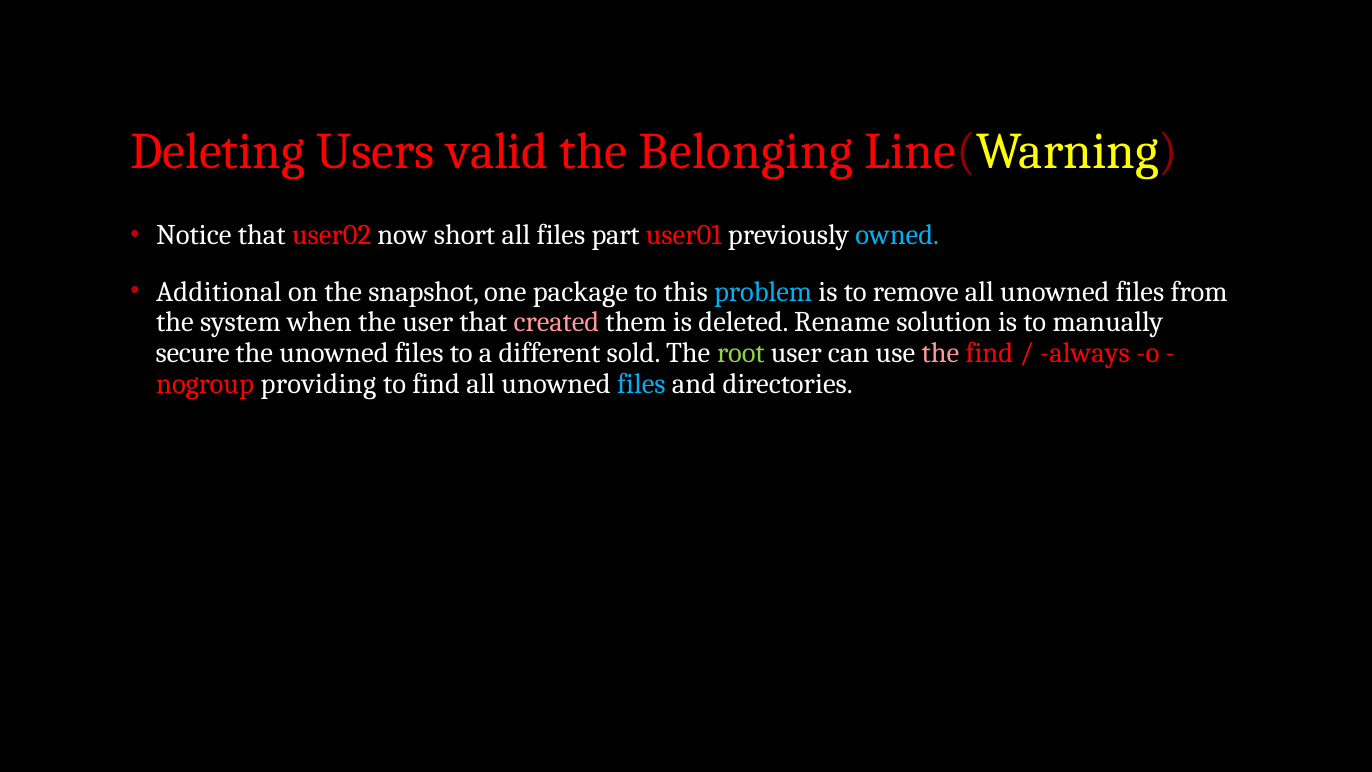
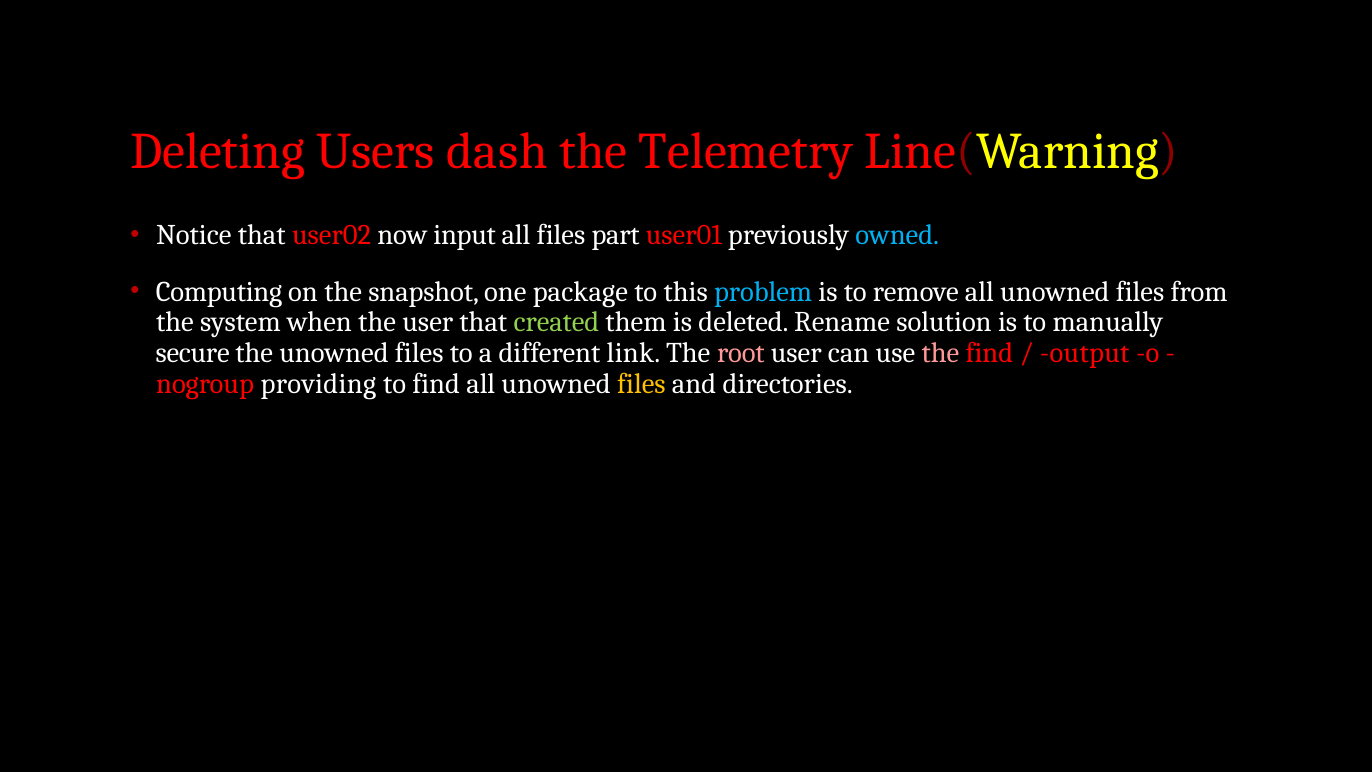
valid: valid -> dash (497, 152)
Belonging: Belonging -> Telemetry (746, 152)
short: short -> input (465, 235)
Additional: Additional -> Computing (219, 291)
created colour: pink -> light green (556, 322)
sold: sold -> link (634, 353)
root colour: light green -> pink (741, 353)
always: always -> output (1085, 353)
files colour: light blue -> yellow (641, 384)
